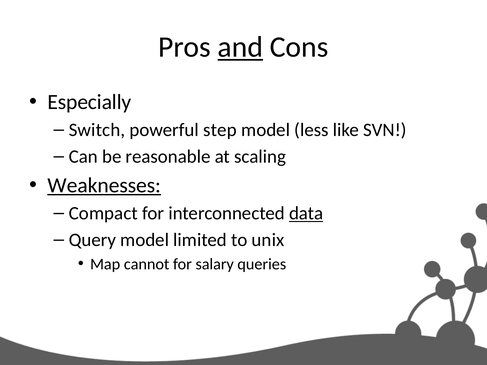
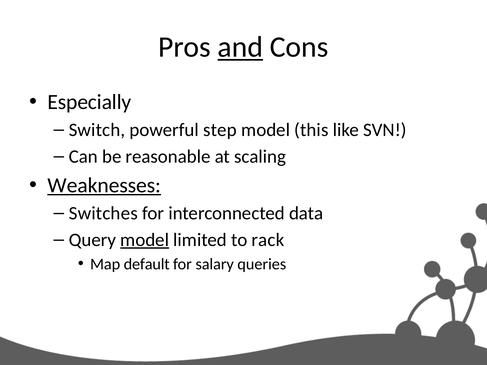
less: less -> this (311, 130)
Compact: Compact -> Switches (103, 214)
data underline: present -> none (306, 214)
model underline: none -> present (145, 240)
unix: unix -> rack (268, 240)
cannot: cannot -> default (147, 264)
